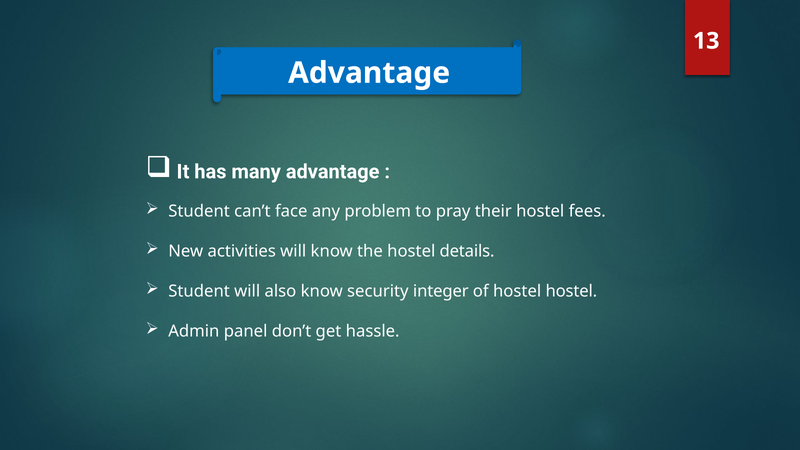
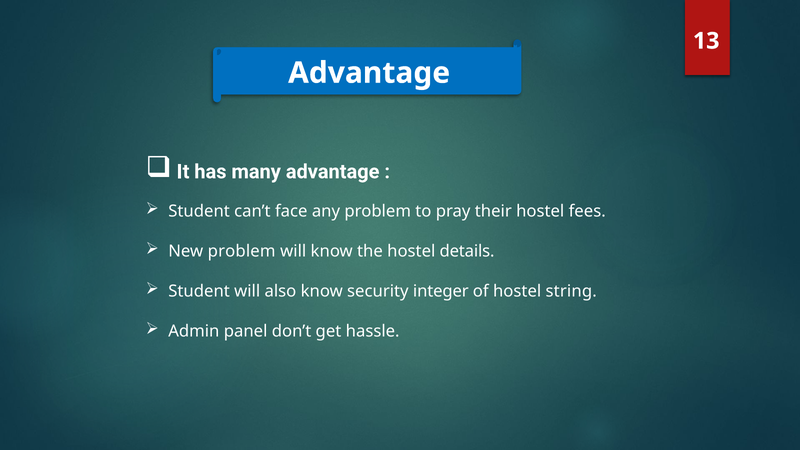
New activities: activities -> problem (242, 251)
hostel hostel: hostel -> string (571, 291)
